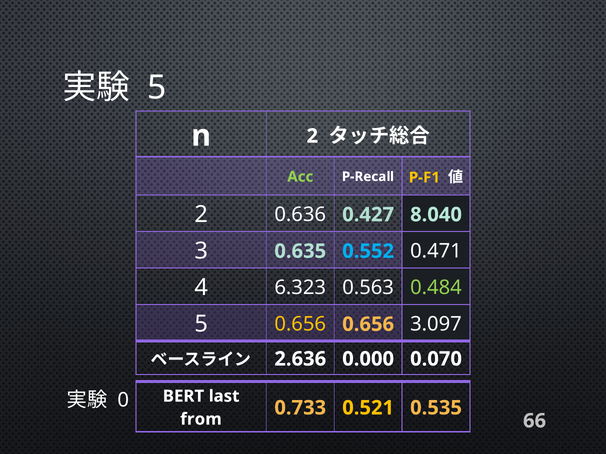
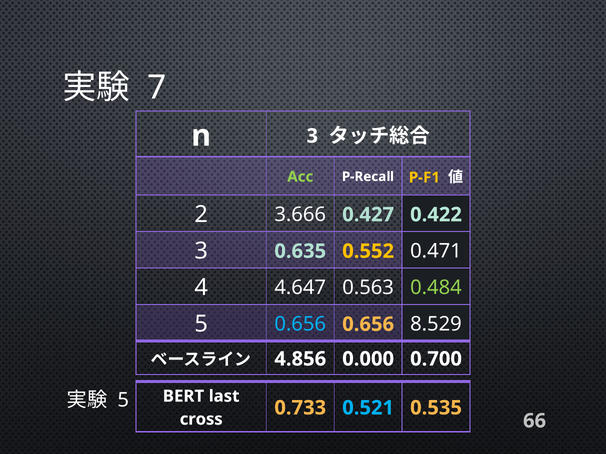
5: 5 -> 7 (157, 88)
2: 2 -> 3 (312, 136)
0.636: 0.636 -> 3.666 (300, 215)
8.040: 8.040 -> 0.422 (436, 215)
0.552 colour: light blue -> yellow (368, 251)
6.323: 6.323 -> 4.647 (300, 288)
0.656 colour: yellow -> light blue (300, 325)
3.097: 3.097 -> 8.529 (436, 325)
2.636: 2.636 -> 4.856 (300, 359)
0.070: 0.070 -> 0.700 (436, 359)
0: 0 -> 5 (123, 401)
0.521 colour: yellow -> light blue (368, 408)
from: from -> cross (201, 420)
